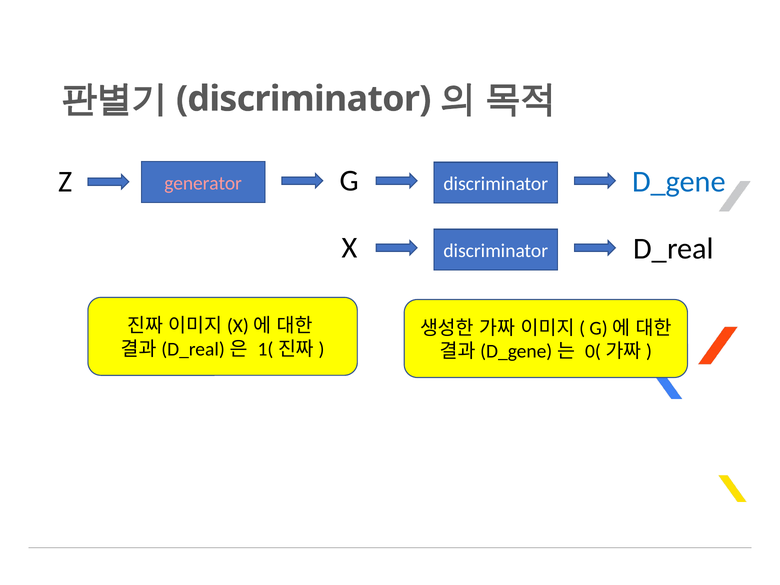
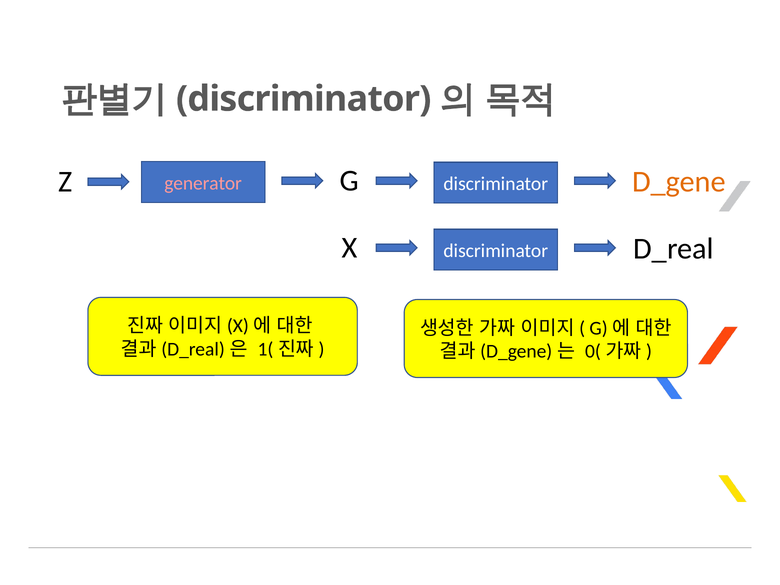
D_gene colour: blue -> orange (679, 182)
